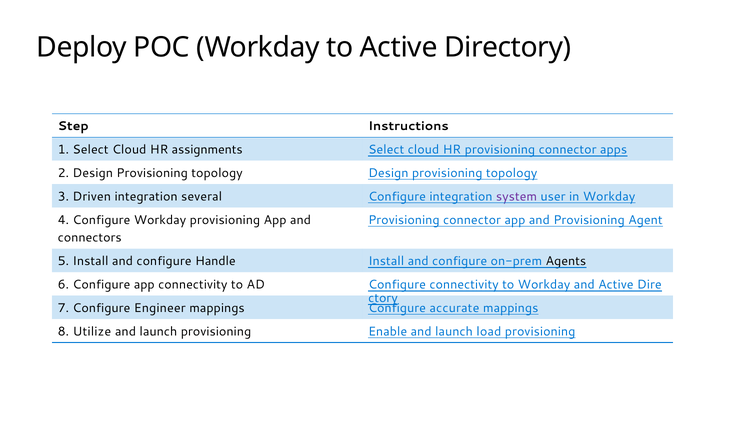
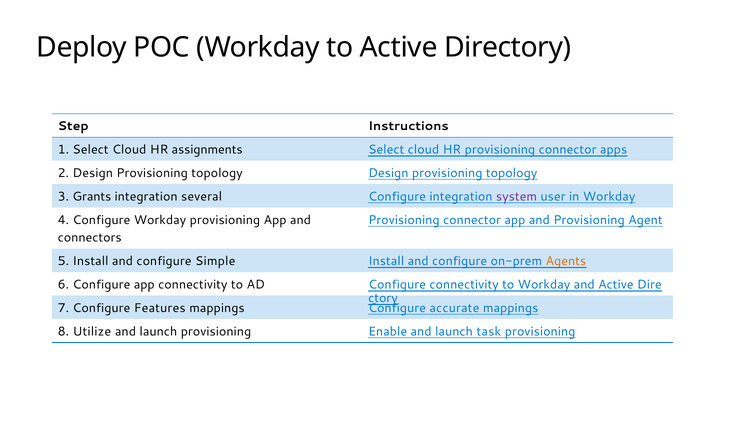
Driven: Driven -> Grants (92, 197)
Handle: Handle -> Simple (215, 261)
Agents colour: black -> orange (566, 261)
Engineer: Engineer -> Features (160, 308)
load: load -> task (489, 332)
